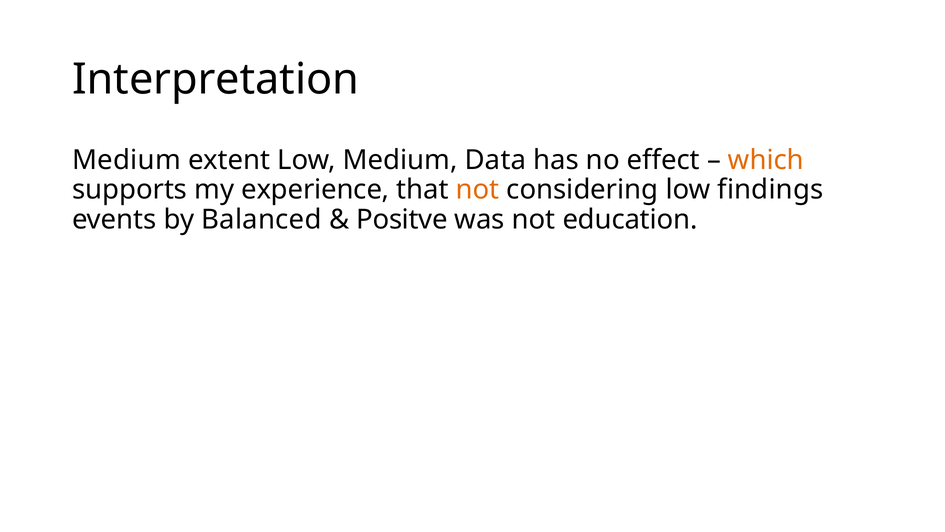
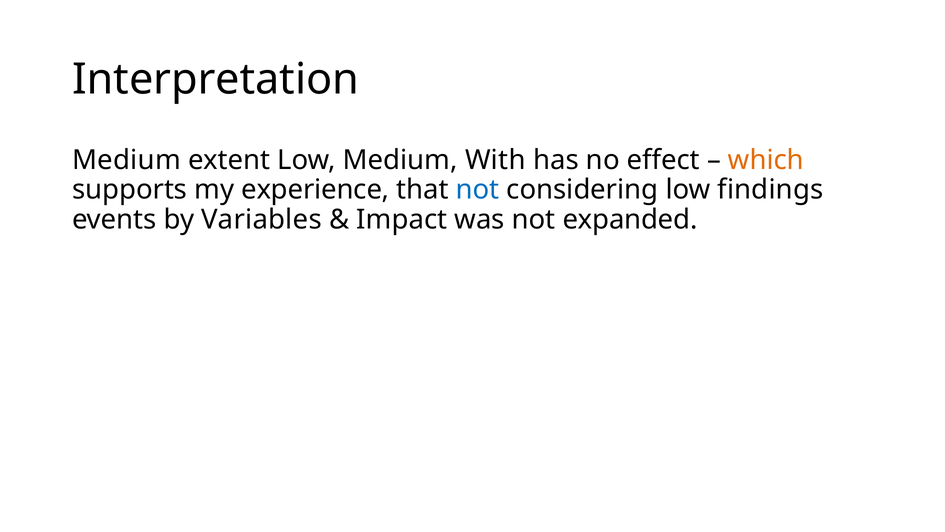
Data: Data -> With (495, 160)
not colour: orange -> blue (478, 190)
Balanced: Balanced -> Variables (261, 219)
Positve: Positve -> Impact (402, 219)
education: education -> expanded (630, 219)
